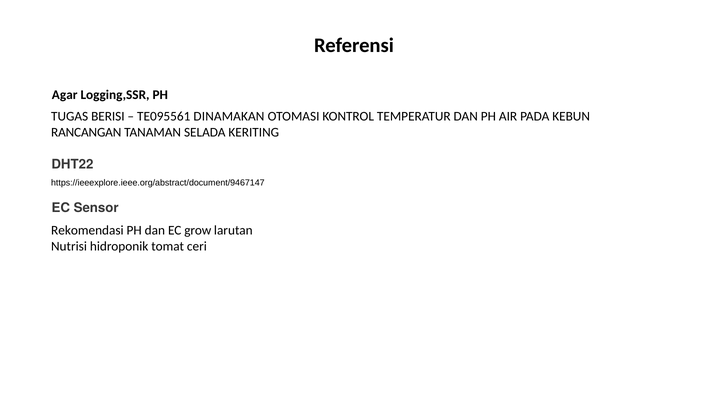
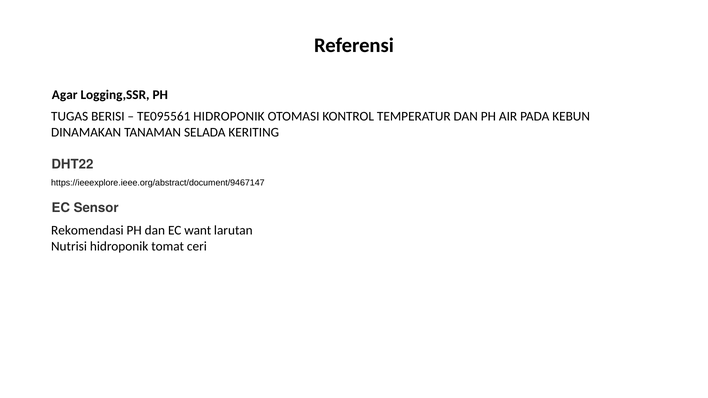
TE095561 DINAMAKAN: DINAMAKAN -> HIDROPONIK (229, 116)
RANCANGAN: RANCANGAN -> DINAMAKAN (86, 132)
grow: grow -> want (198, 230)
